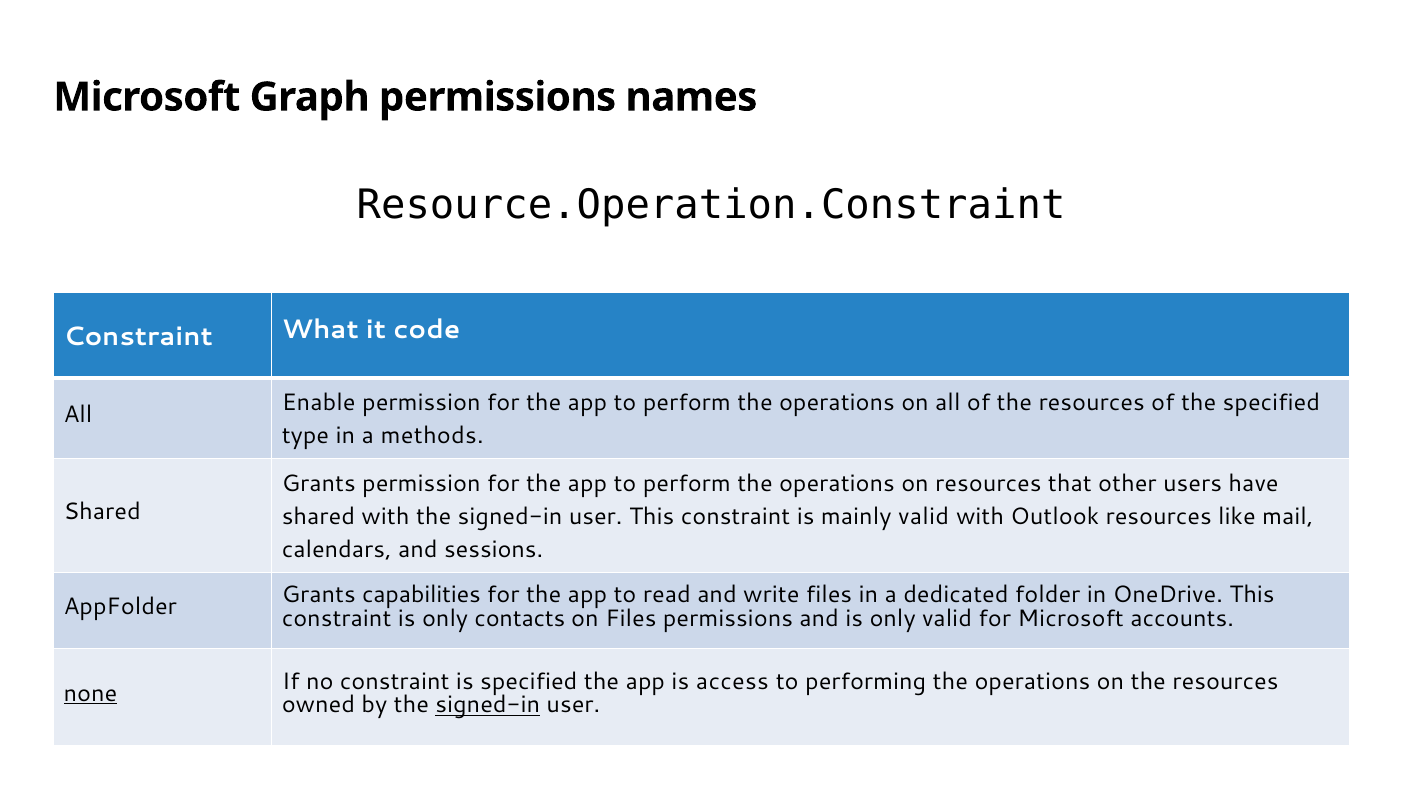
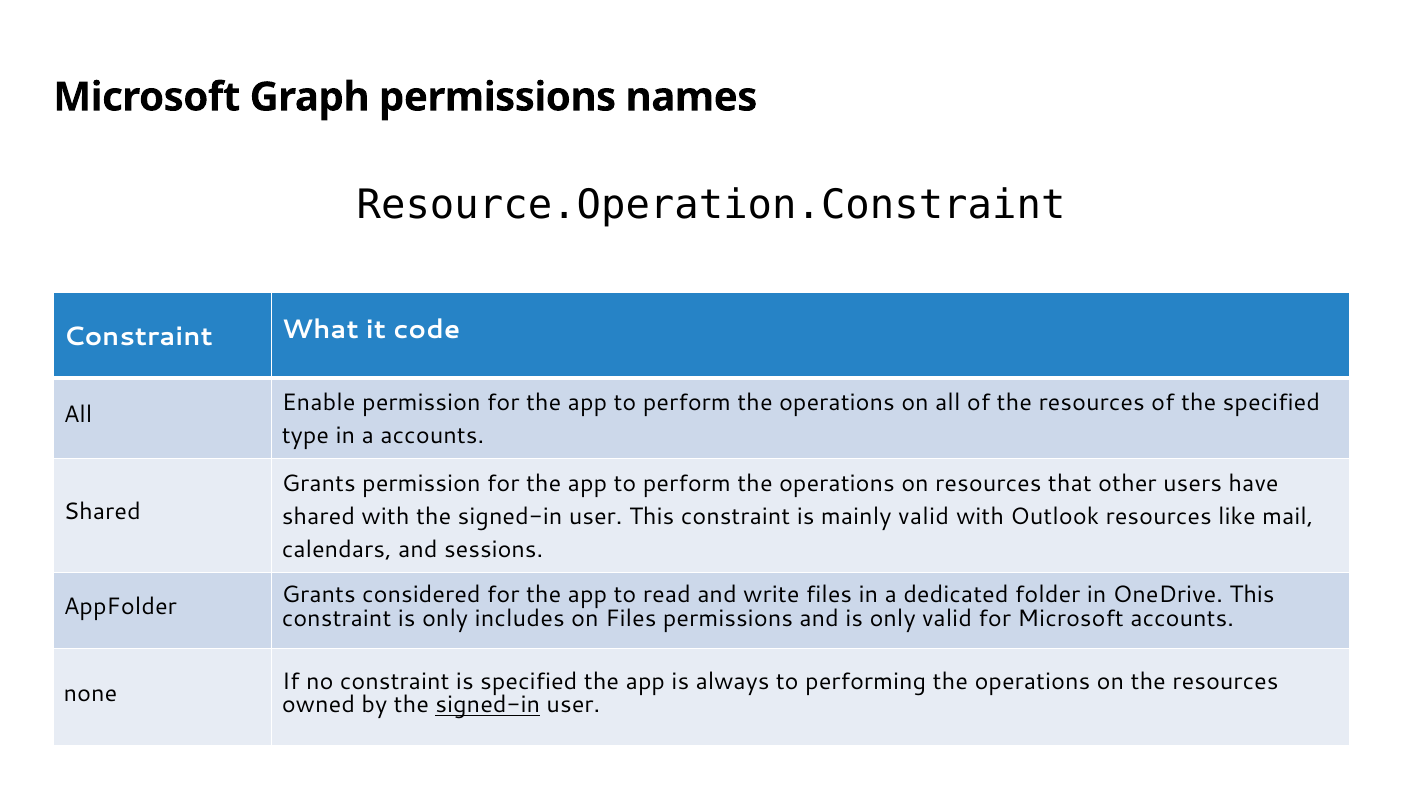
a methods: methods -> accounts (432, 436)
capabilities: capabilities -> considered (421, 595)
contacts: contacts -> includes (520, 618)
none underline: present -> none (90, 693)
access: access -> always (733, 681)
